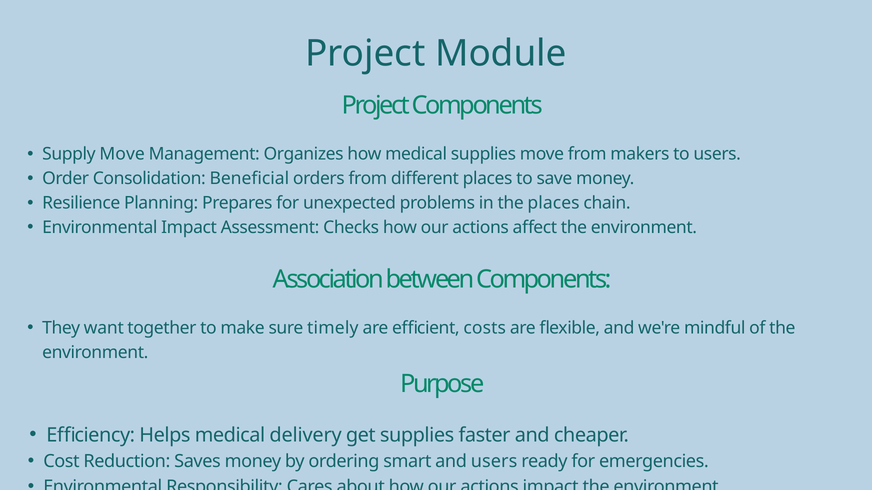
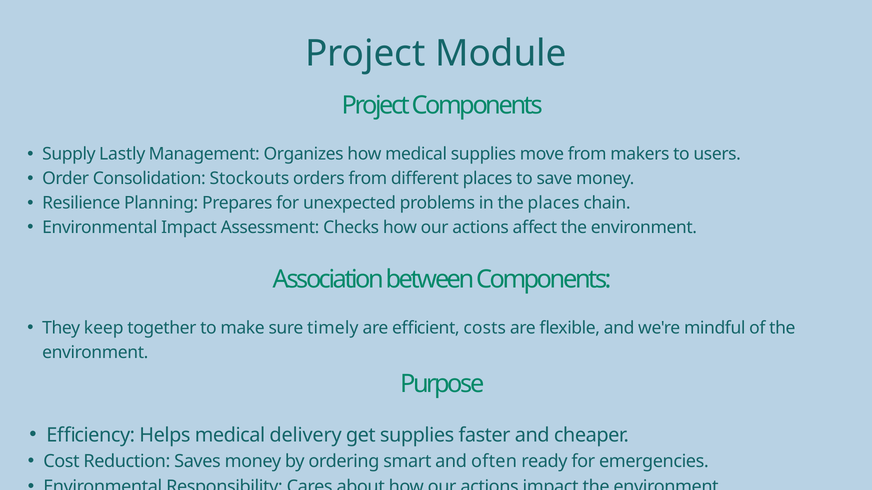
Supply Move: Move -> Lastly (122, 154)
Beneficial: Beneficial -> Stockouts (249, 179)
want: want -> keep (104, 328)
and users: users -> often (494, 462)
